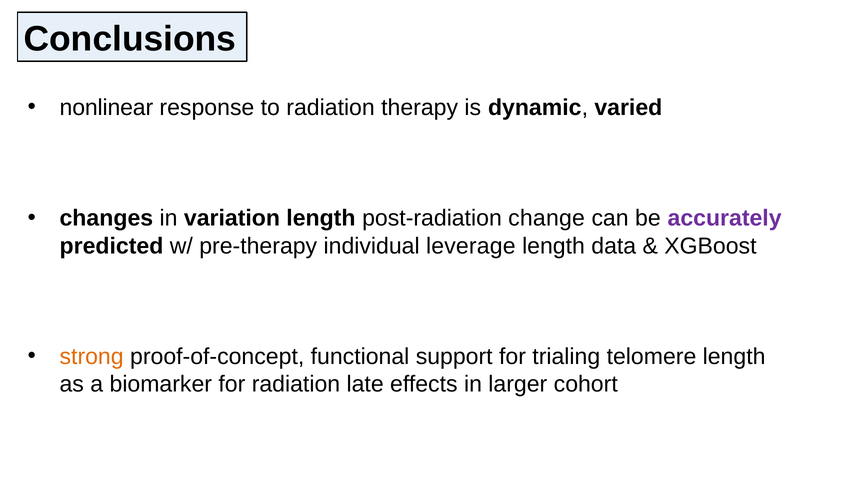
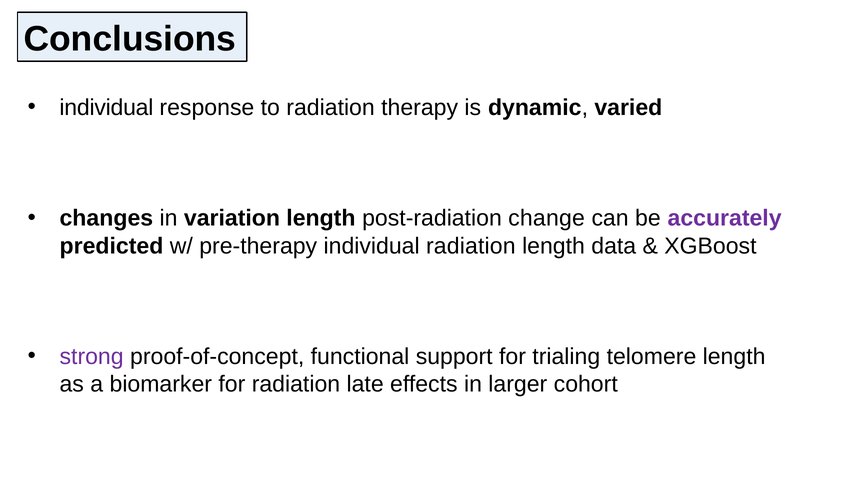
nonlinear: nonlinear -> individual (106, 108)
individual leverage: leverage -> radiation (471, 246)
strong colour: orange -> purple (92, 356)
